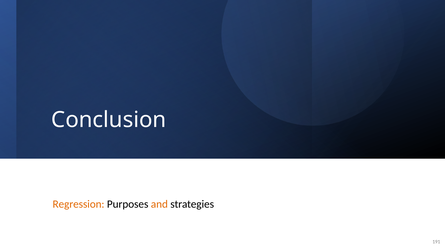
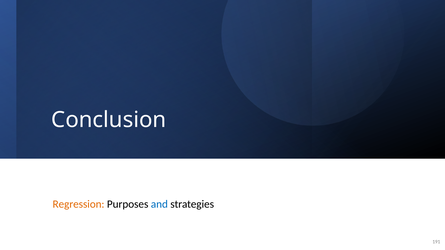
and colour: orange -> blue (159, 204)
